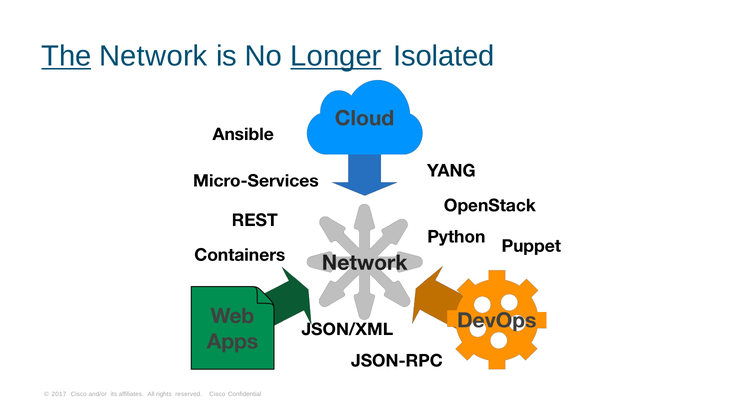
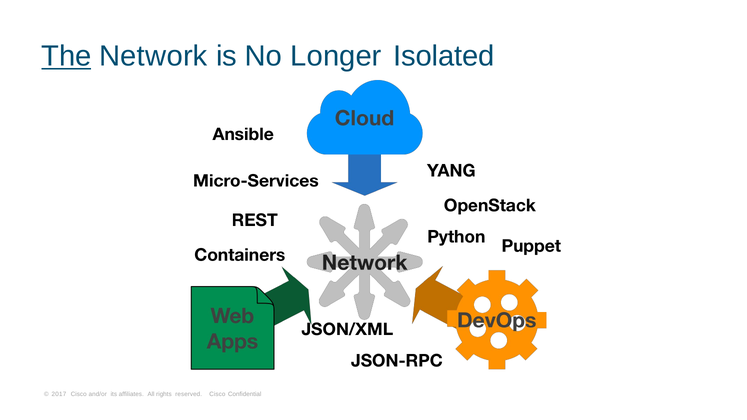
Longer underline: present -> none (336, 56)
